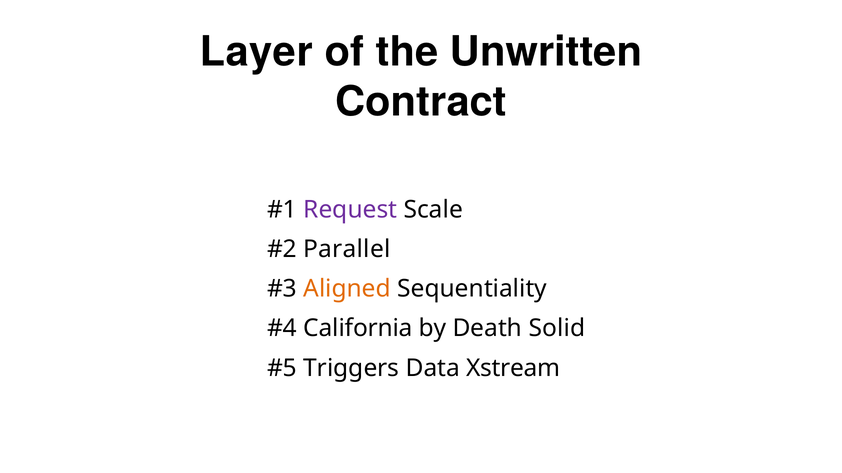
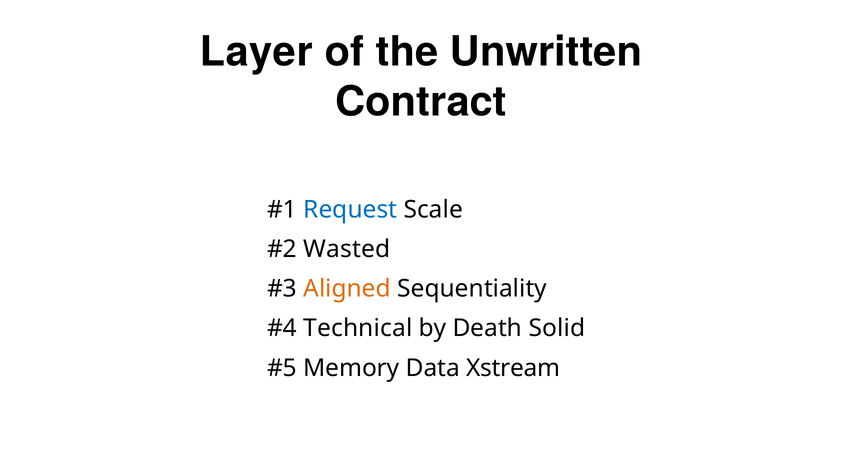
Request colour: purple -> blue (350, 210)
Parallel: Parallel -> Wasted (347, 250)
California: California -> Technical (358, 329)
Triggers: Triggers -> Memory (351, 368)
